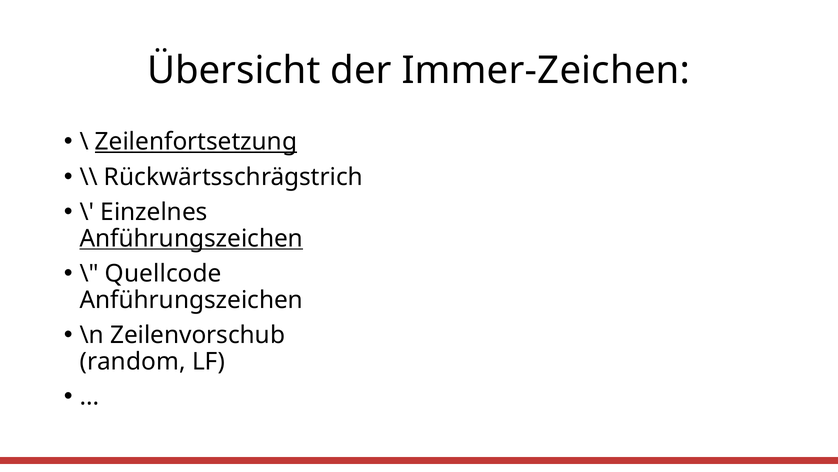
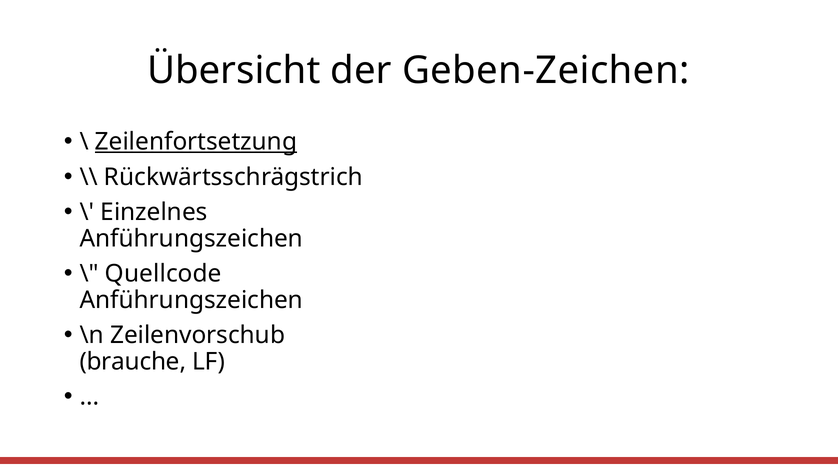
Immer-Zeichen: Immer-Zeichen -> Geben-Zeichen (546, 70)
Anführungszeichen underline: present -> none (191, 238)
random: random -> brauche (133, 361)
